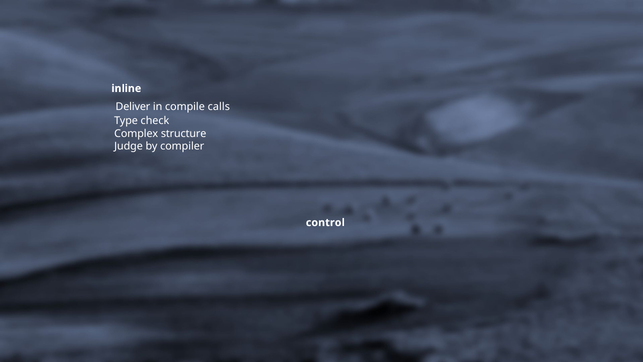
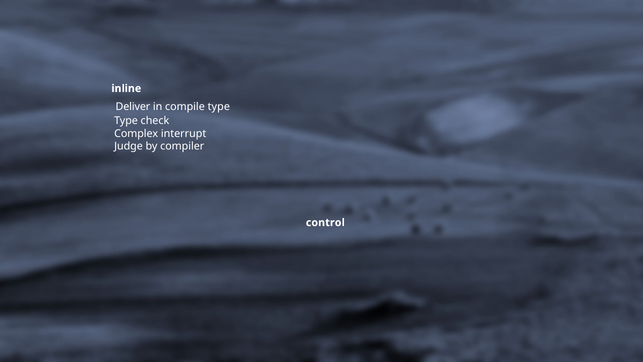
compile calls: calls -> type (219, 107)
structure: structure -> interrupt (184, 133)
